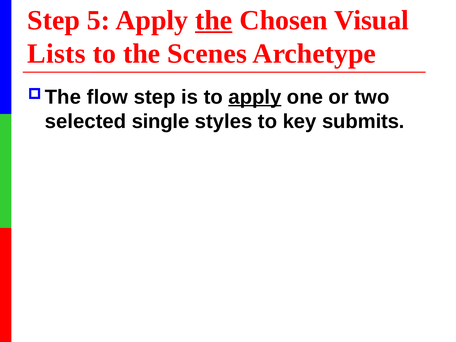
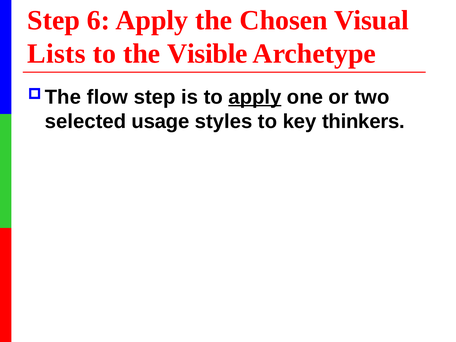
5: 5 -> 6 (98, 20)
the underline: present -> none (214, 20)
Scenes: Scenes -> Visible (207, 54)
single: single -> usage (161, 121)
submits: submits -> thinkers (363, 121)
